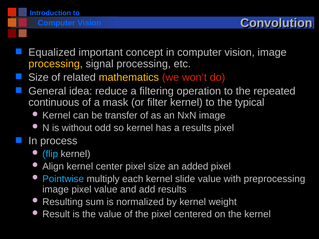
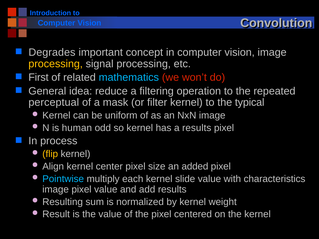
Equalized: Equalized -> Degrades (52, 52)
Size: Size -> First (39, 77)
mathematics colour: yellow -> light blue (129, 77)
continuous: continuous -> perceptual (54, 103)
transfer: transfer -> uniform (121, 116)
without: without -> human (77, 128)
flip colour: light blue -> yellow (50, 154)
preprocessing: preprocessing -> characteristics (275, 179)
